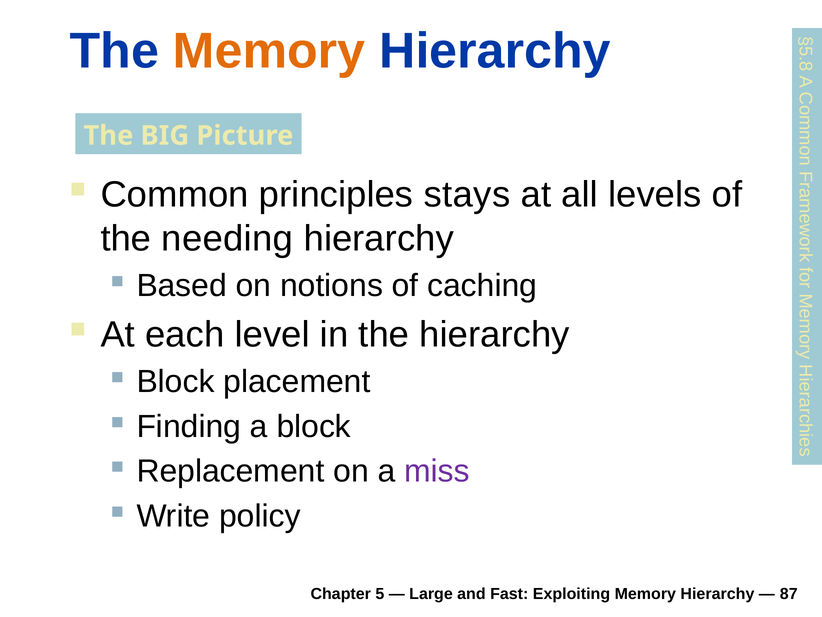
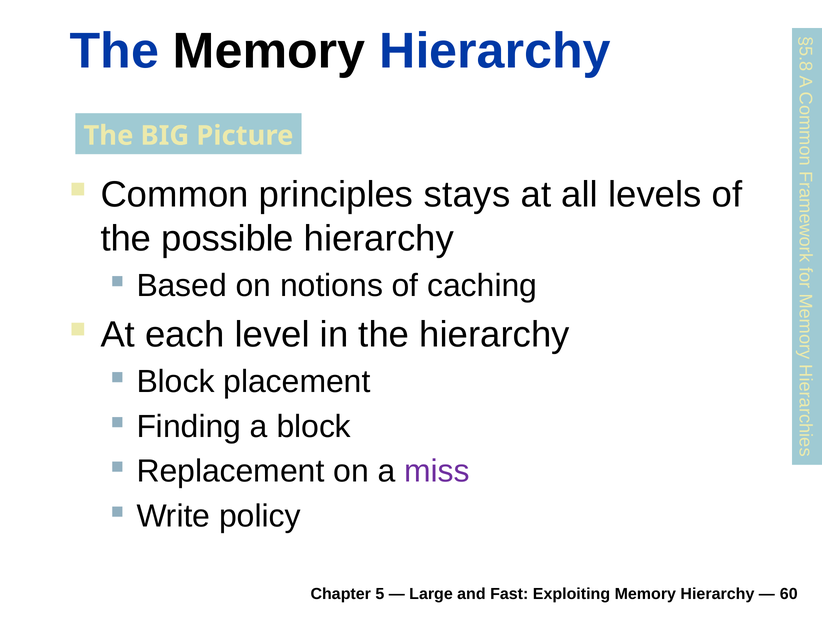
Memory colour: orange -> black (269, 51)
needing: needing -> possible (228, 238)
87: 87 -> 60 (789, 593)
